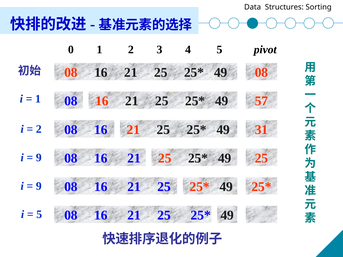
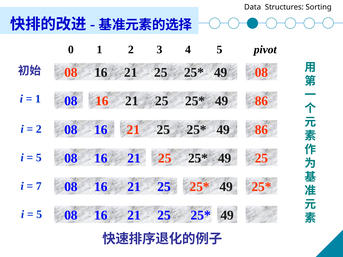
08 57: 57 -> 86 (262, 101)
49 31: 31 -> 86 (262, 130)
9: 9 -> 5 (39, 158)
9: 9 -> 7 (39, 186)
